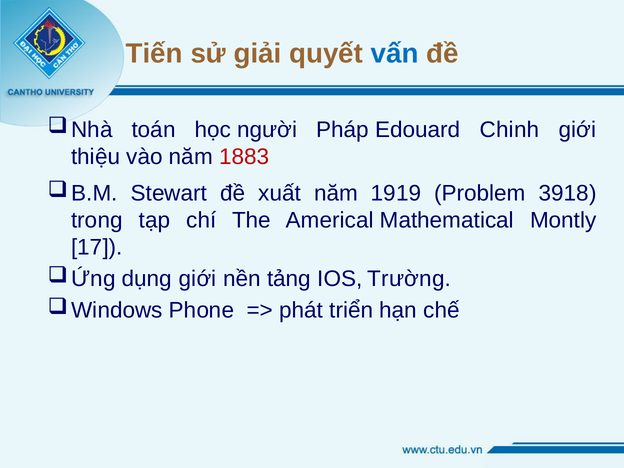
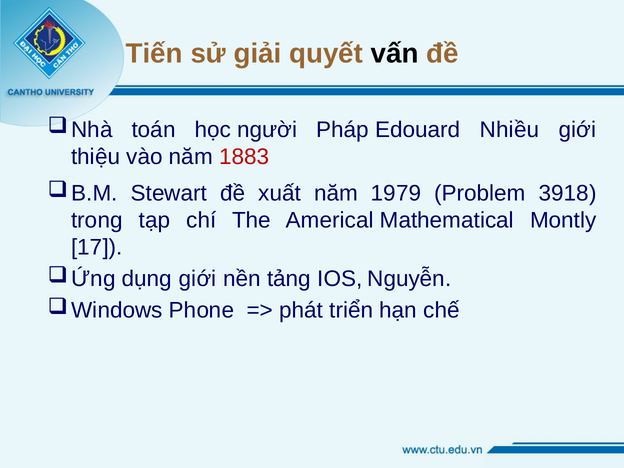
vấn colour: blue -> black (395, 53)
Chinh: Chinh -> Nhiều (509, 130)
1919: 1919 -> 1979 (396, 193)
Trường: Trường -> Nguyễn (409, 279)
